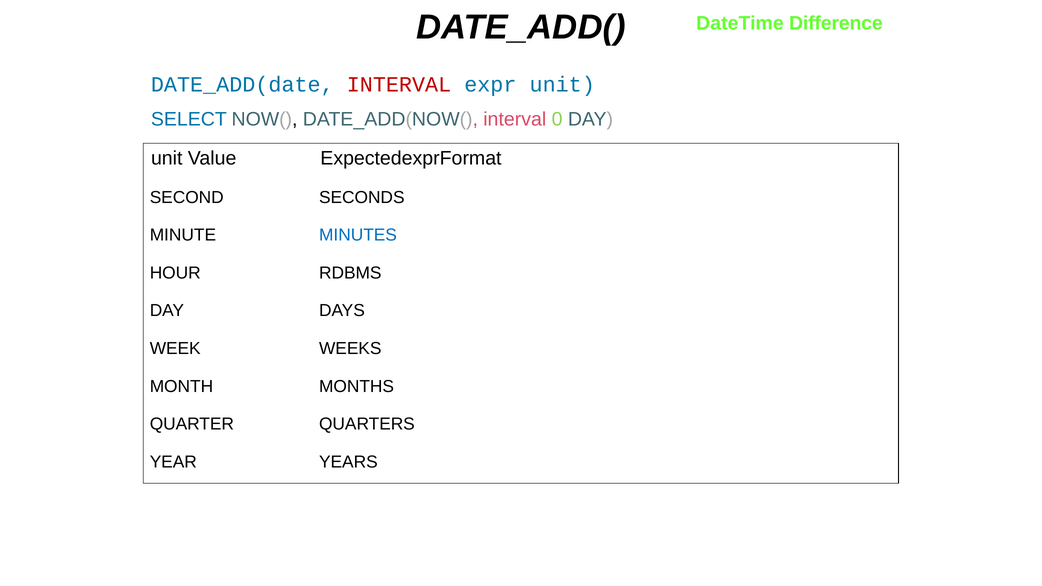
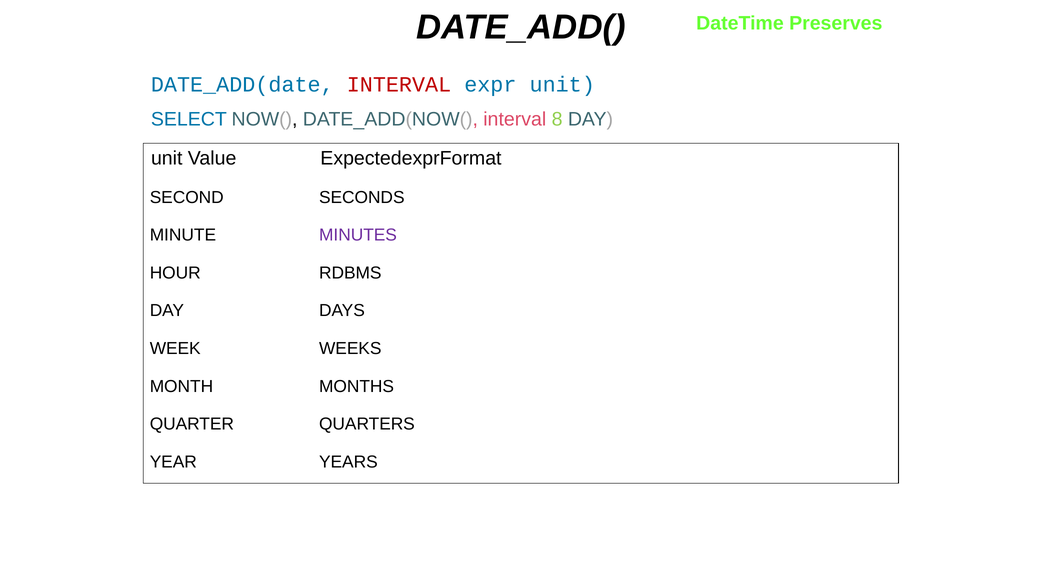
Difference: Difference -> Preserves (836, 23)
0: 0 -> 8 (557, 120)
MINUTES colour: blue -> purple (358, 235)
